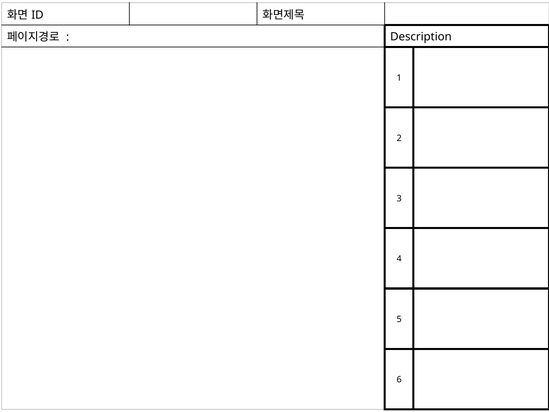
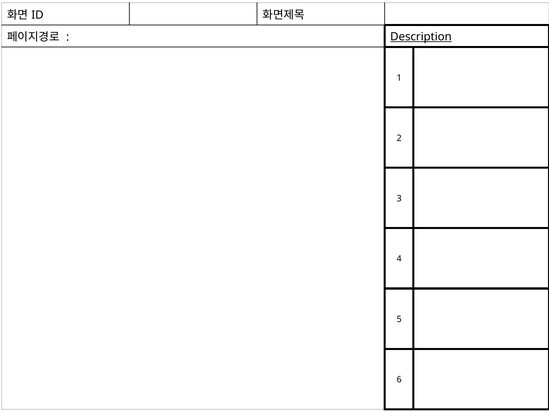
Description underline: none -> present (421, 37)
